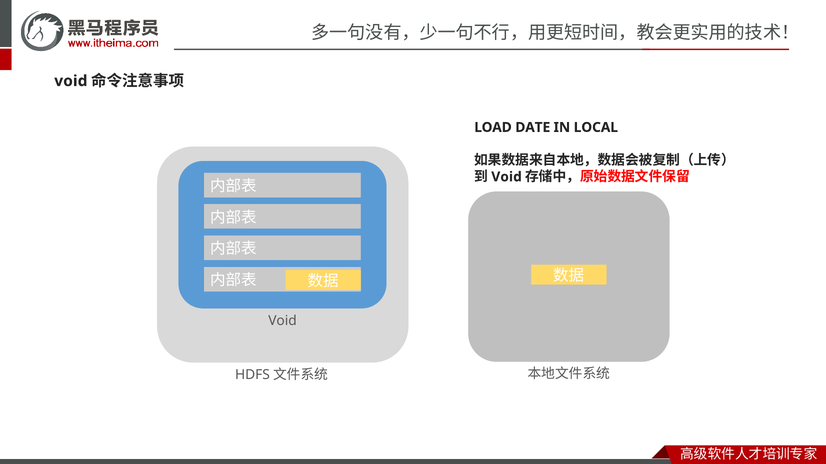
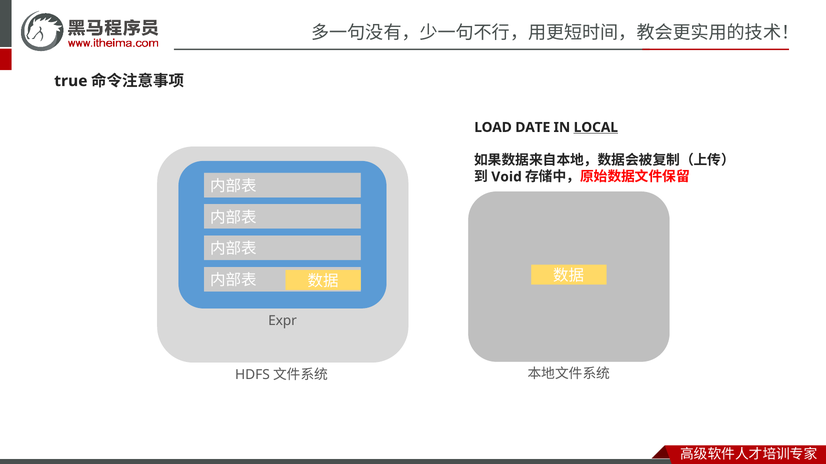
void: void -> true (71, 81)
LOCAL underline: none -> present (596, 128)
Void: Void -> Expr (283, 321)
